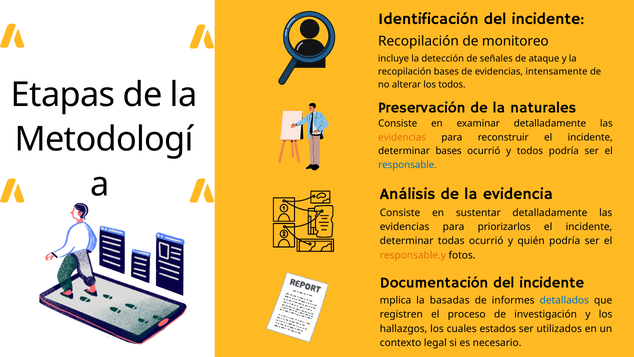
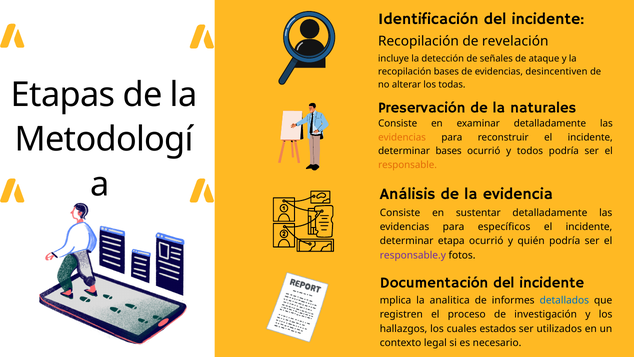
monitoreo: monitoreo -> revelación (515, 41)
intensamente: intensamente -> desincentiven (556, 72)
los todos: todos -> todas (452, 85)
responsable colour: blue -> orange (408, 165)
priorizarlos: priorizarlos -> específicos (504, 227)
todas: todas -> etapa (451, 241)
responsable.y colour: orange -> purple (413, 255)
basadas: basadas -> analitica (450, 300)
